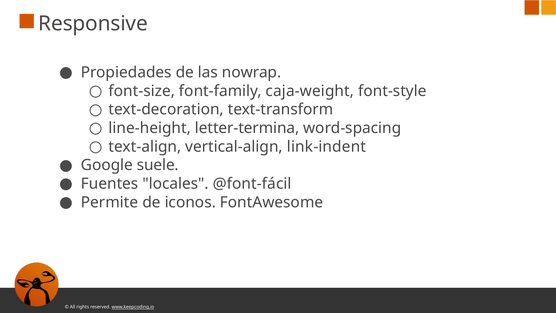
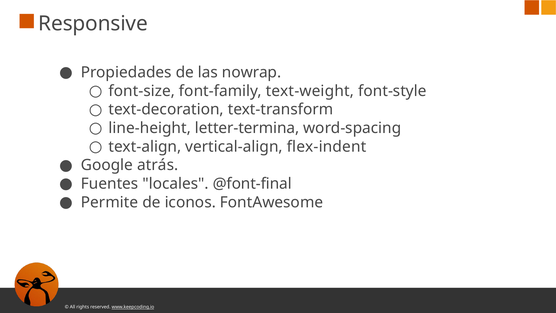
caja-weight: caja-weight -> text-weight (310, 91)
link-indent: link-indent -> flex-indent (327, 147)
suele: suele -> atrás (158, 165)
@font-fácil: @font-fácil -> @font-final (252, 184)
